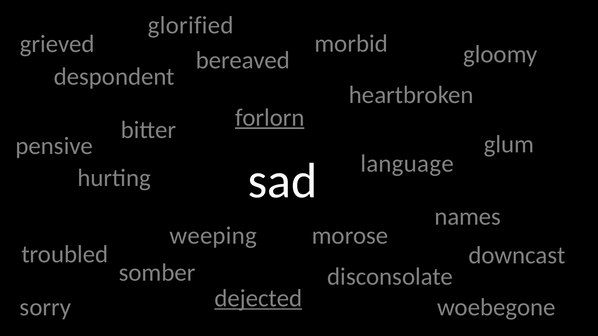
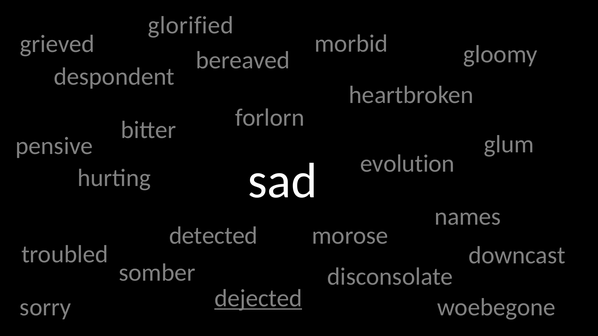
forlorn underline: present -> none (270, 118)
language: language -> evolution (407, 164)
weeping: weeping -> detected (213, 236)
